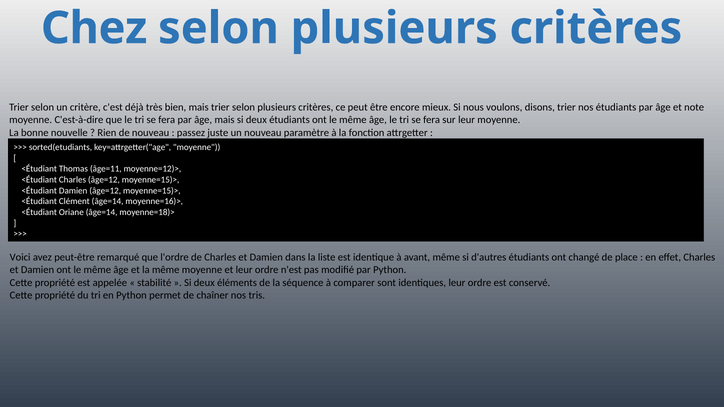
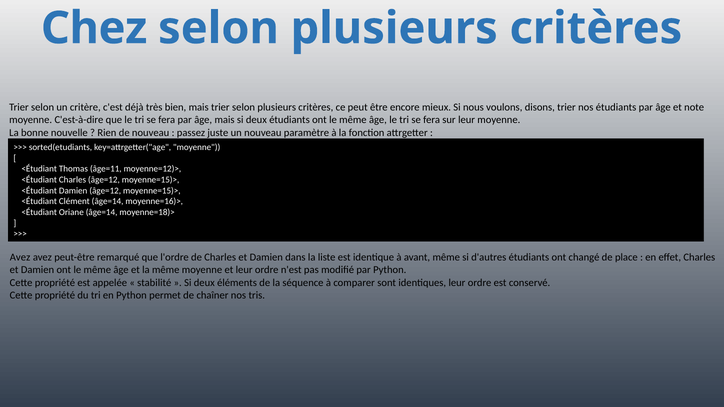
Voici: Voici -> Avez (20, 257)
